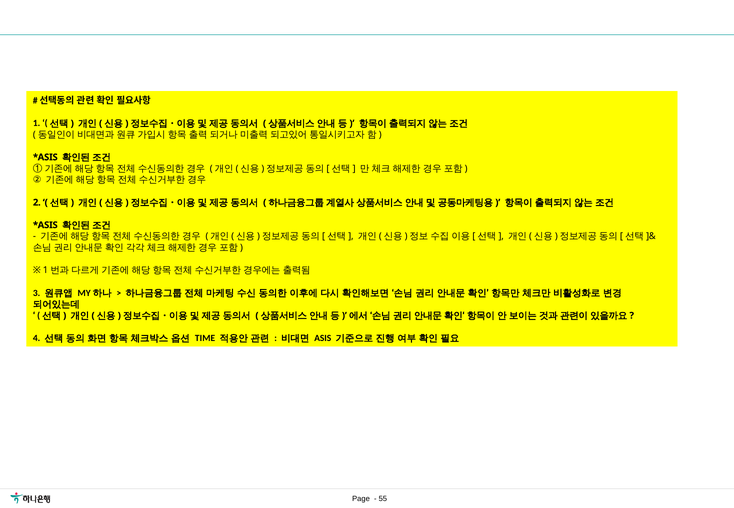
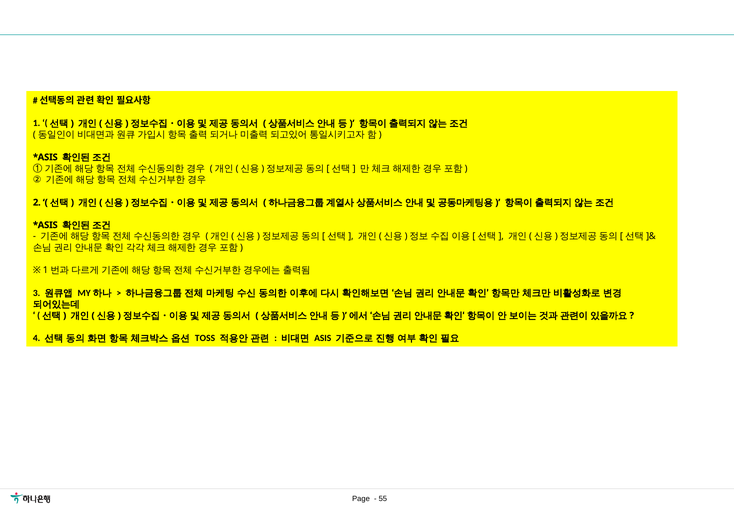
TIME: TIME -> TOSS (205, 338)
